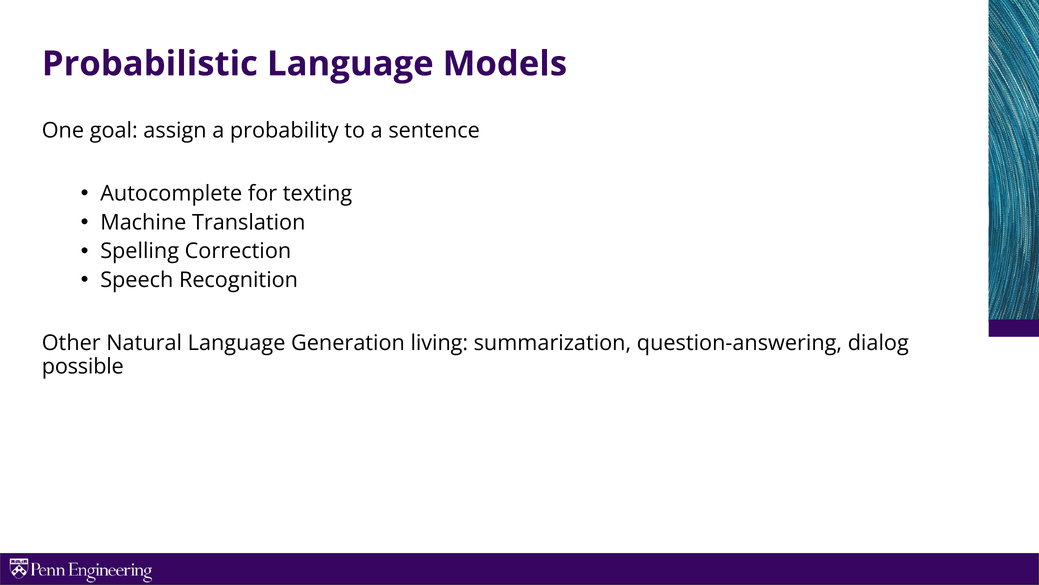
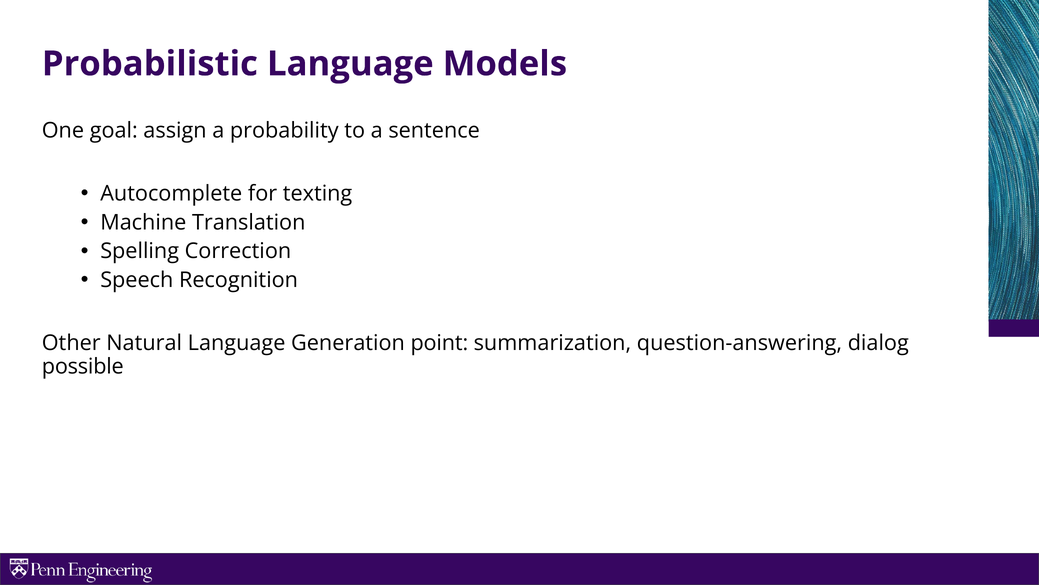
living: living -> point (439, 343)
